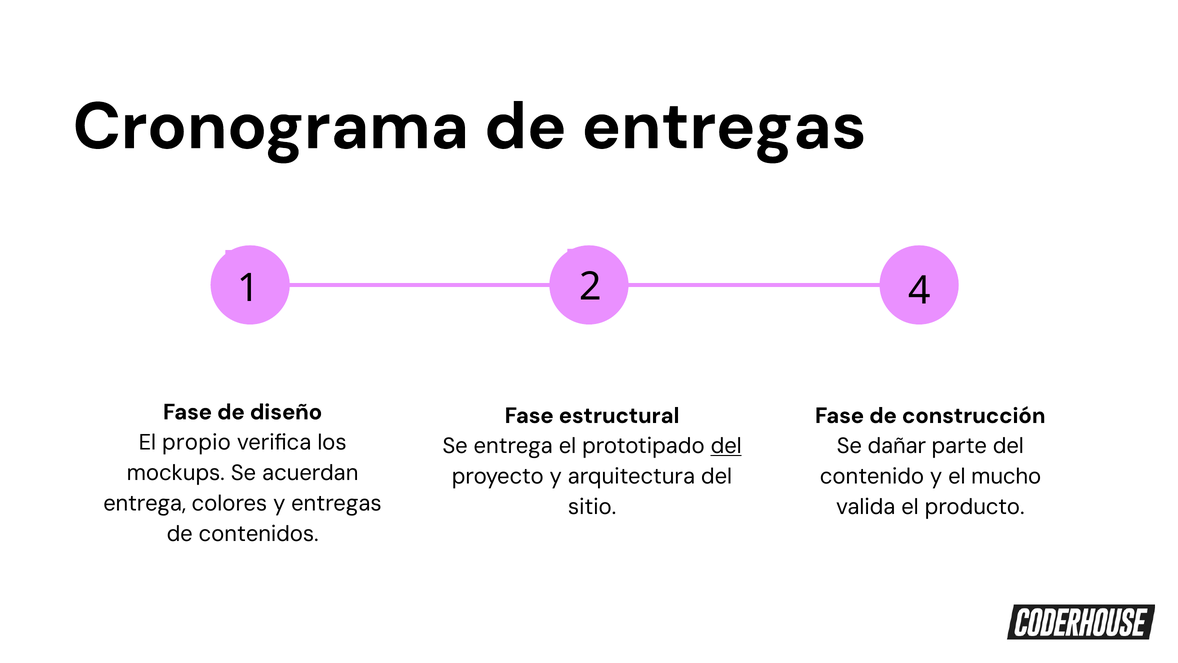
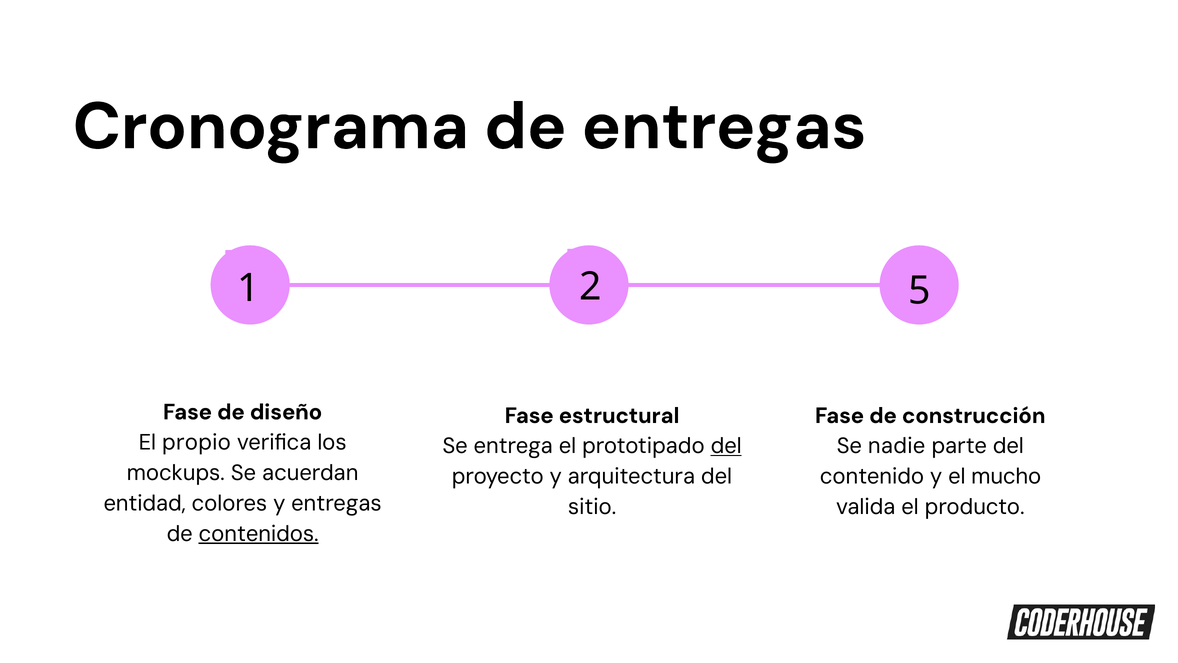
4: 4 -> 5 (920, 290)
dañar: dañar -> nadie (897, 446)
entrega: entrega -> entidad (145, 503)
contenidos underline: none -> present (259, 533)
